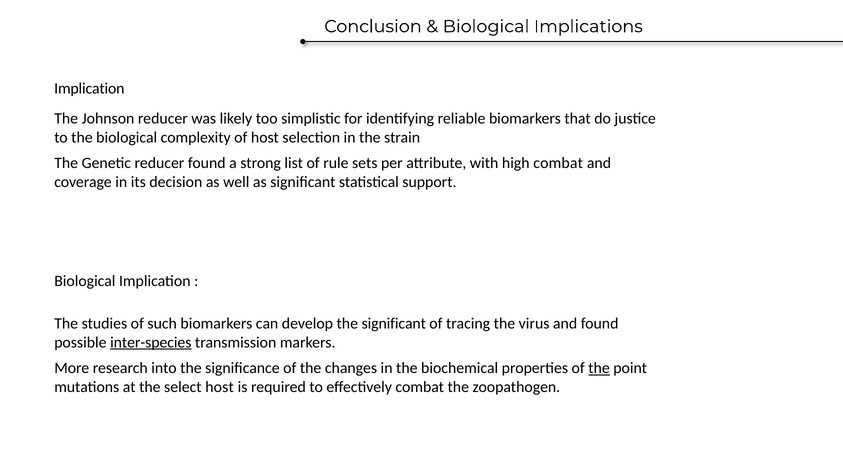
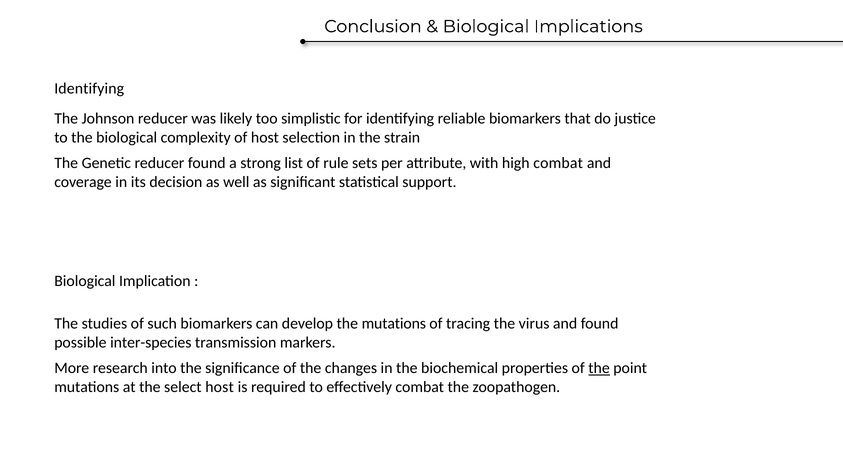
Implication: Implication -> Identifying (89, 89)
the significant: significant -> mutations (394, 324)
inter-species underline: present -> none (151, 342)
